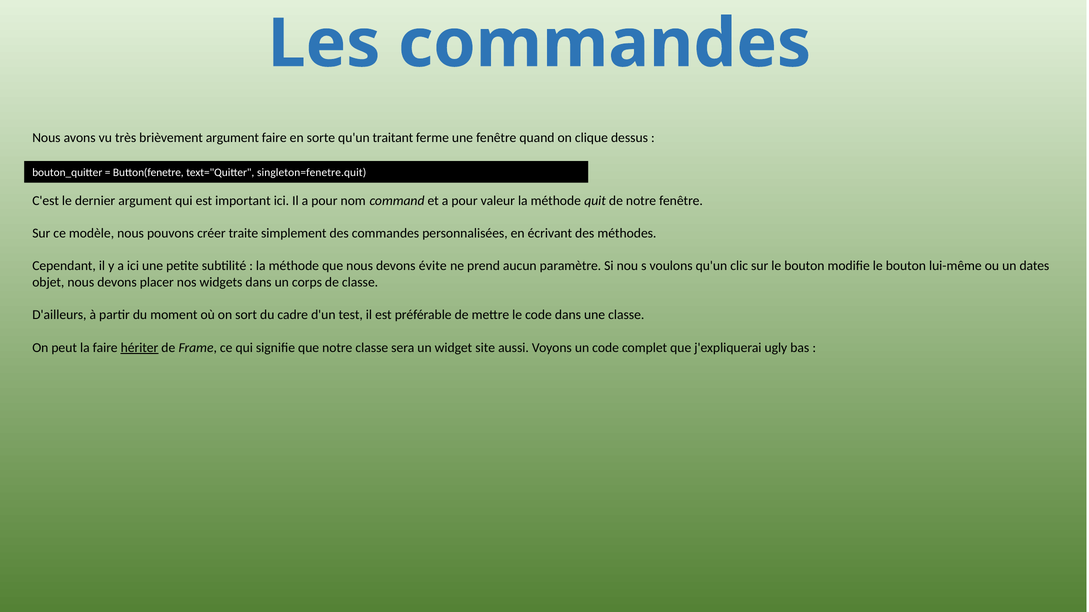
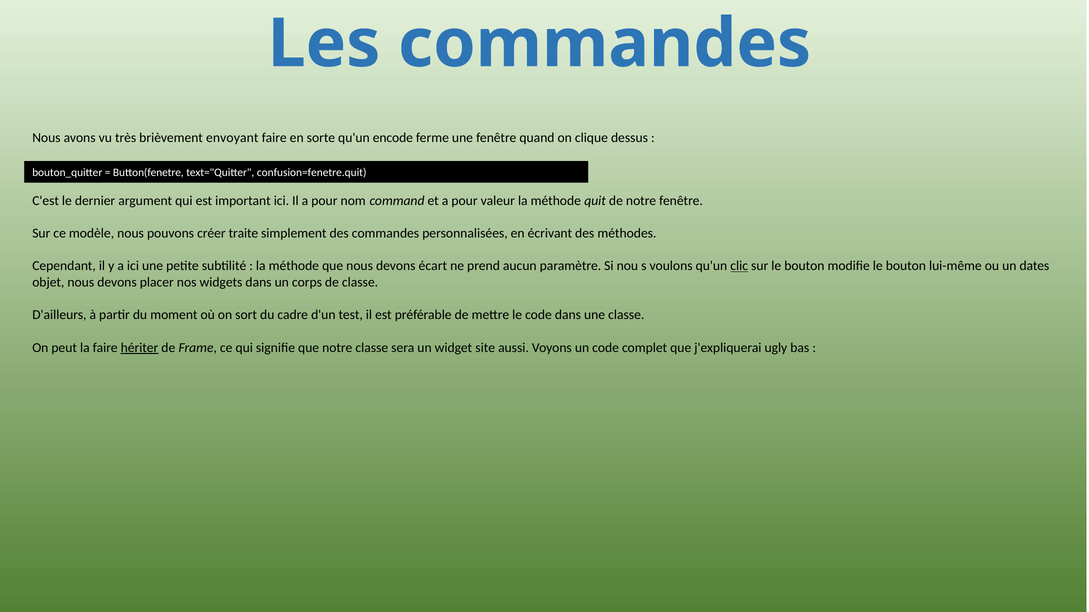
brièvement argument: argument -> envoyant (232, 138)
traitant: traitant -> encode (393, 138)
singleton=fenetre.quit: singleton=fenetre.quit -> confusion=fenetre.quit (312, 173)
évite: évite -> écart (433, 266)
clic underline: none -> present (739, 266)
